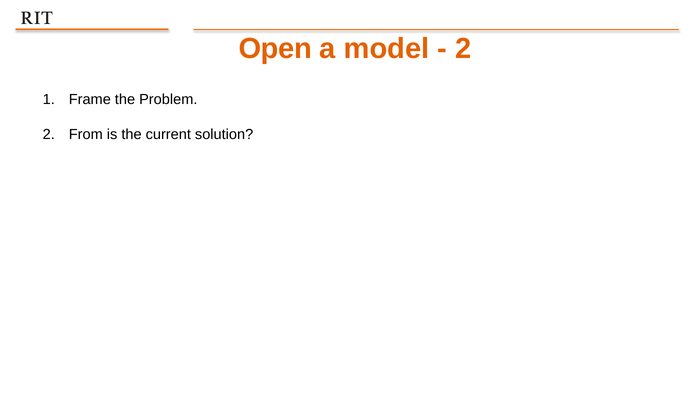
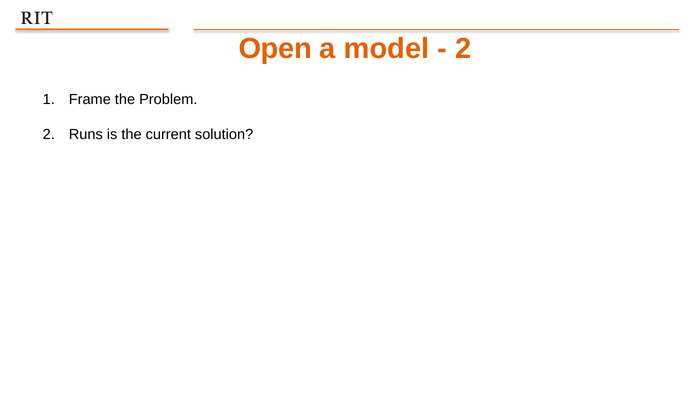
From: From -> Runs (86, 134)
